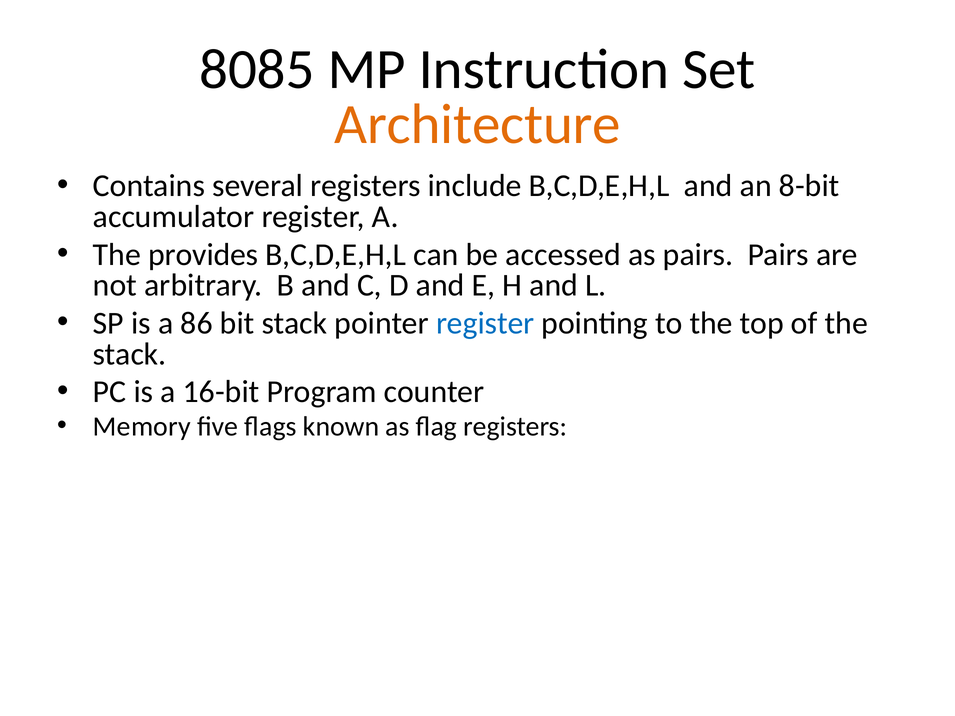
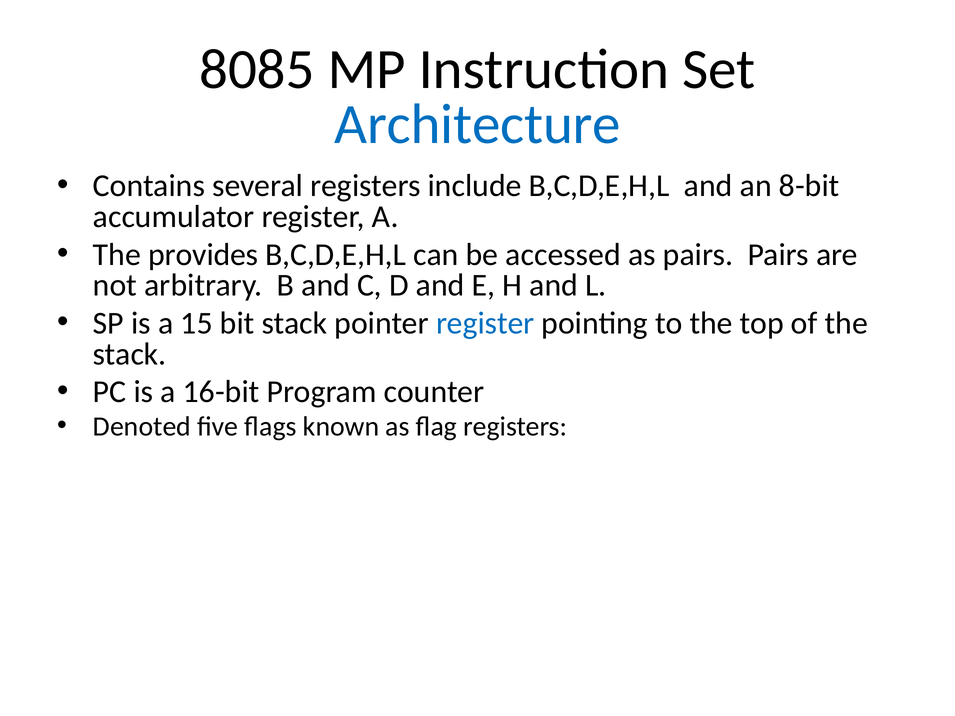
Architecture colour: orange -> blue (478, 124)
86: 86 -> 15 (197, 323)
Memory: Memory -> Denoted (142, 427)
